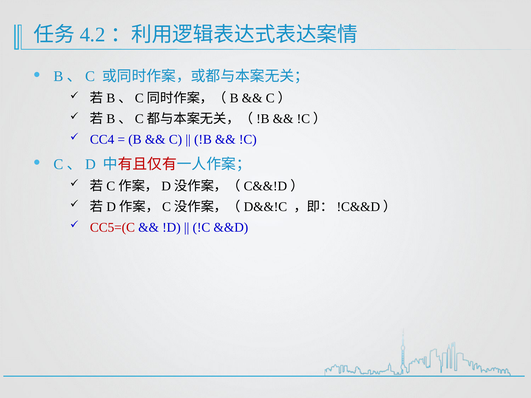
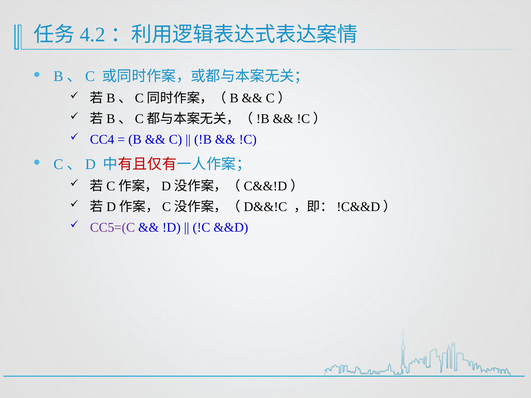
CC5=(C colour: red -> purple (112, 228)
